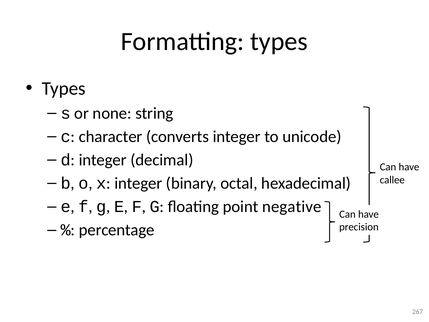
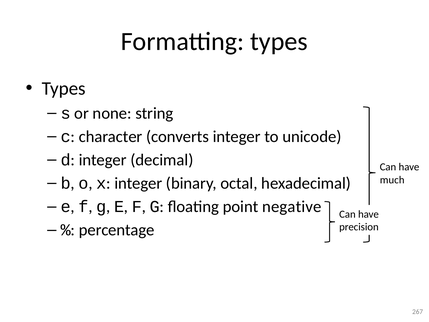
callee: callee -> much (392, 180)
